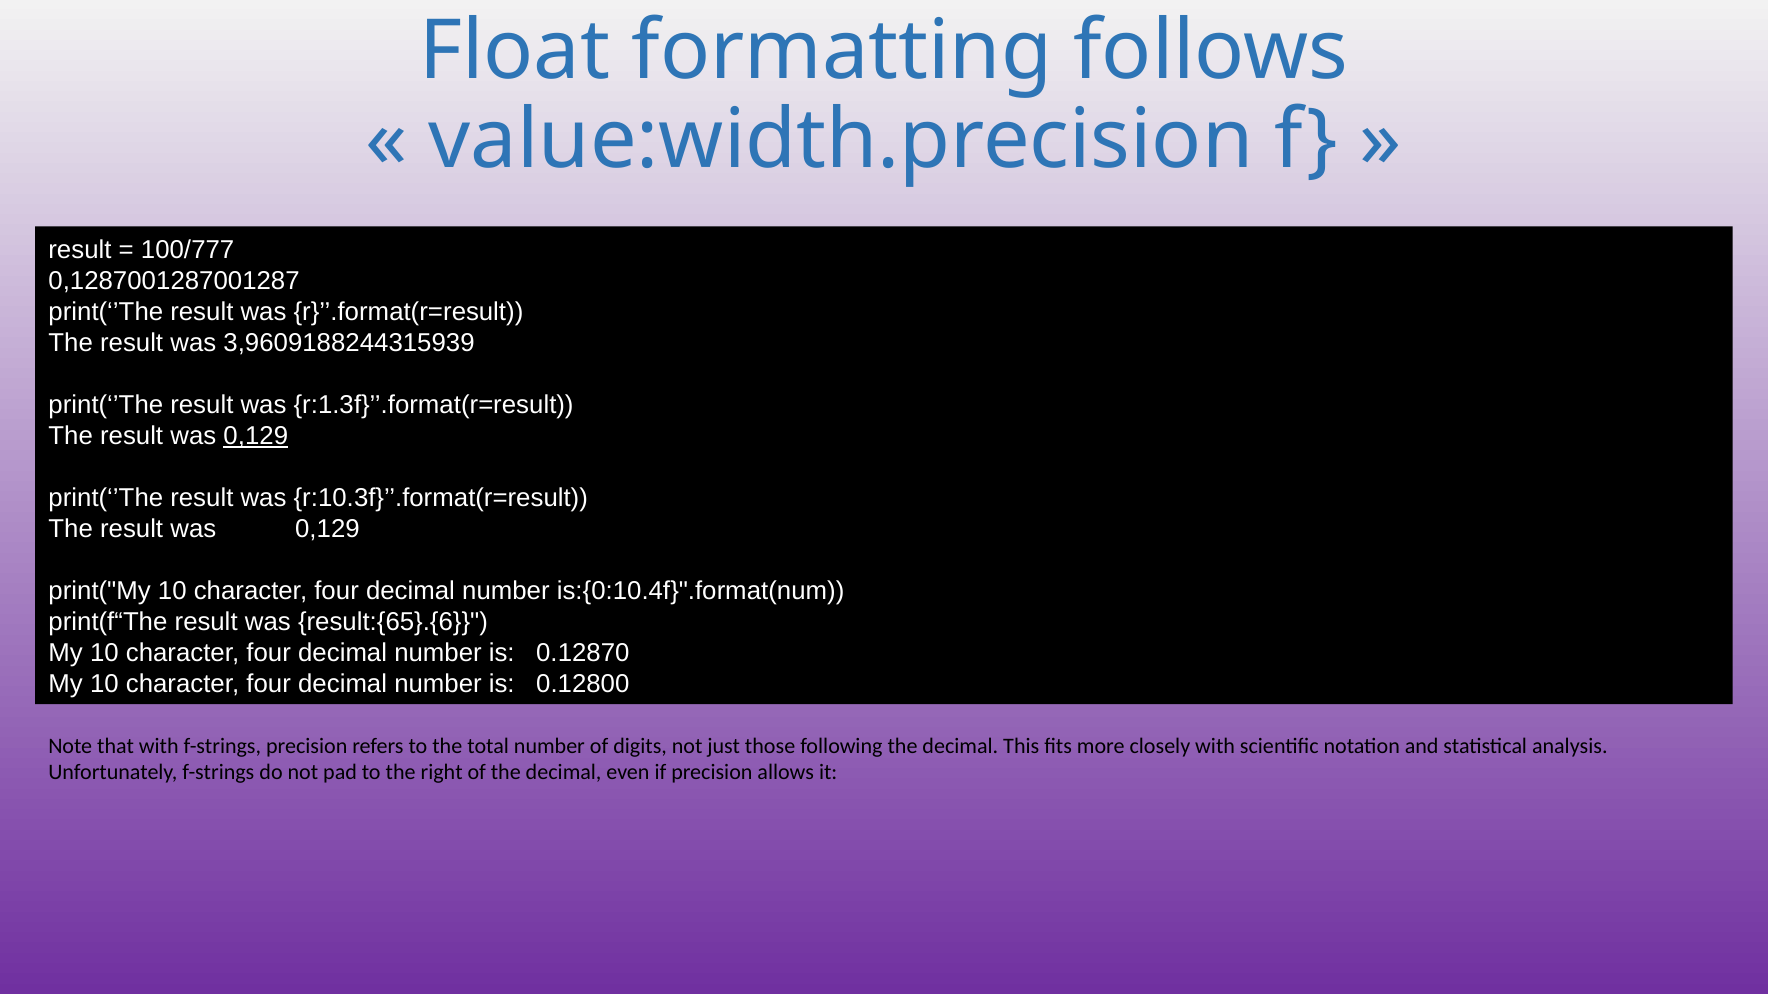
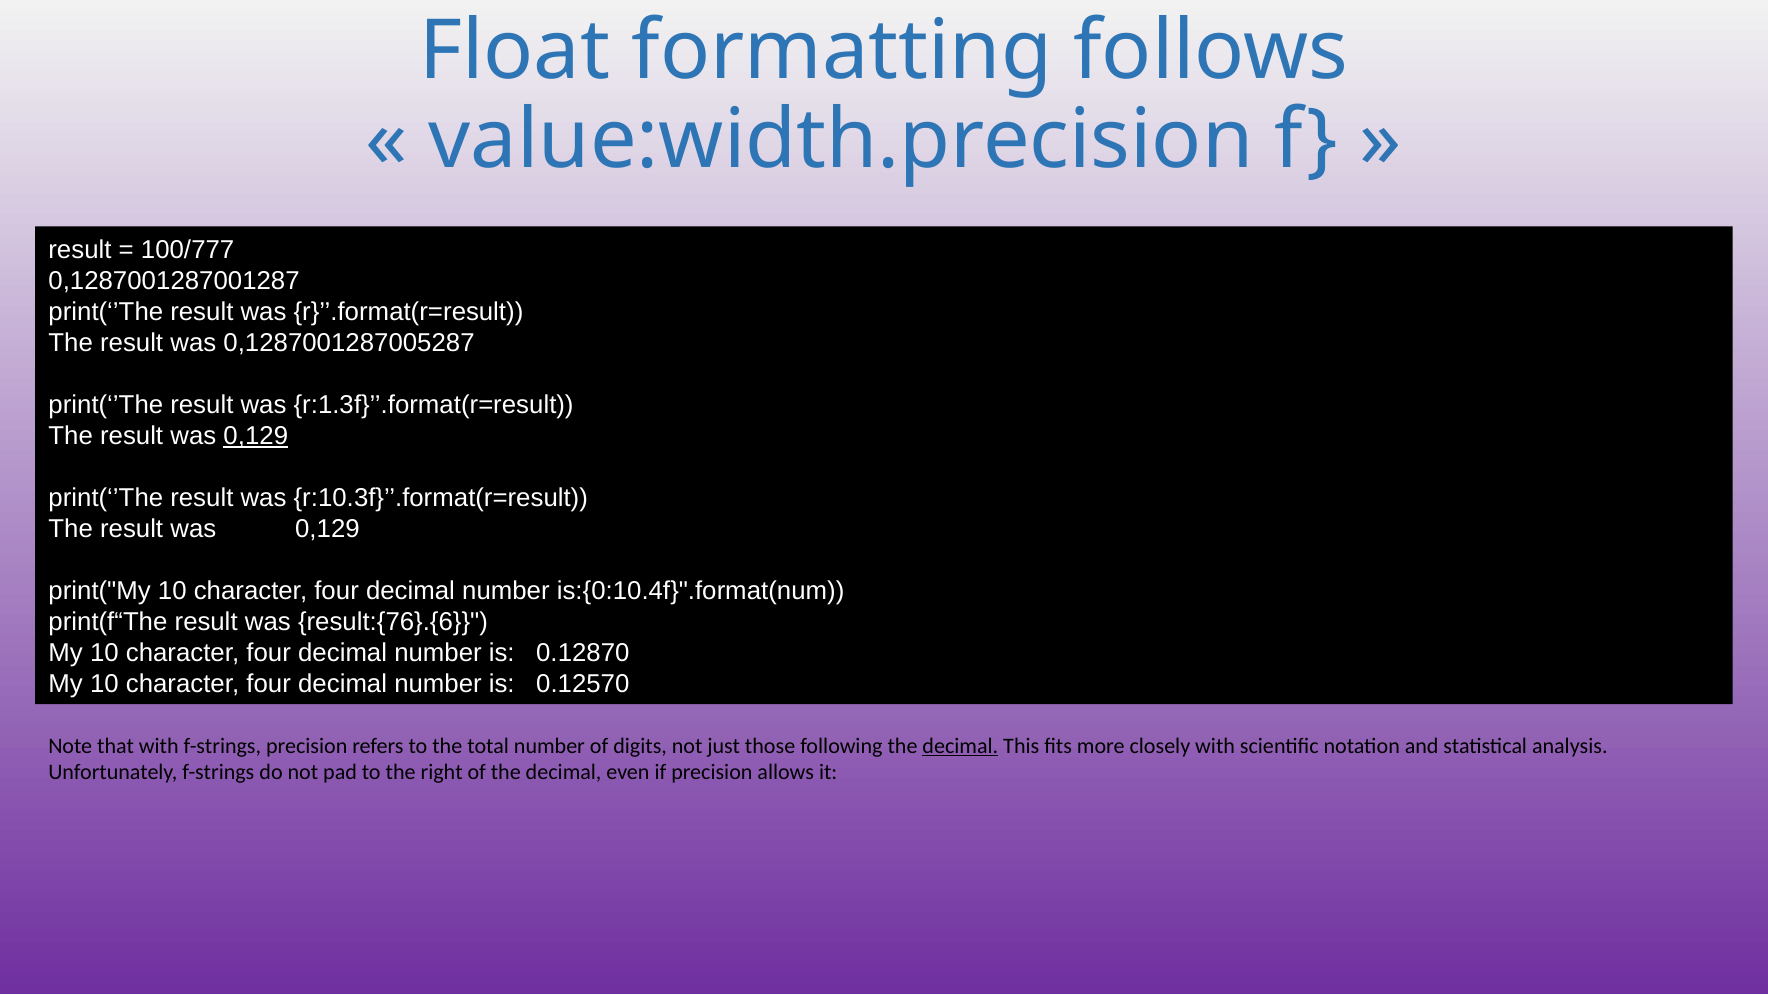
3,9609188244315939: 3,9609188244315939 -> 0,1287001287005287 (349, 343)
result:{65}.{6: result:{65}.{6 -> result:{76}.{6 (393, 621)
0.12800: 0.12800 -> 0.12570 (583, 683)
decimal underline: none -> present (960, 746)
